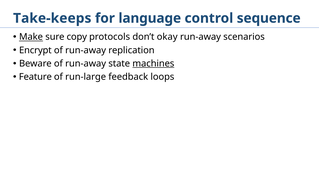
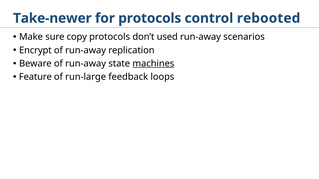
Take-keeps: Take-keeps -> Take-newer (52, 18)
for language: language -> protocols (150, 18)
sequence: sequence -> rebooted (269, 18)
Make underline: present -> none (31, 37)
okay: okay -> used (167, 37)
